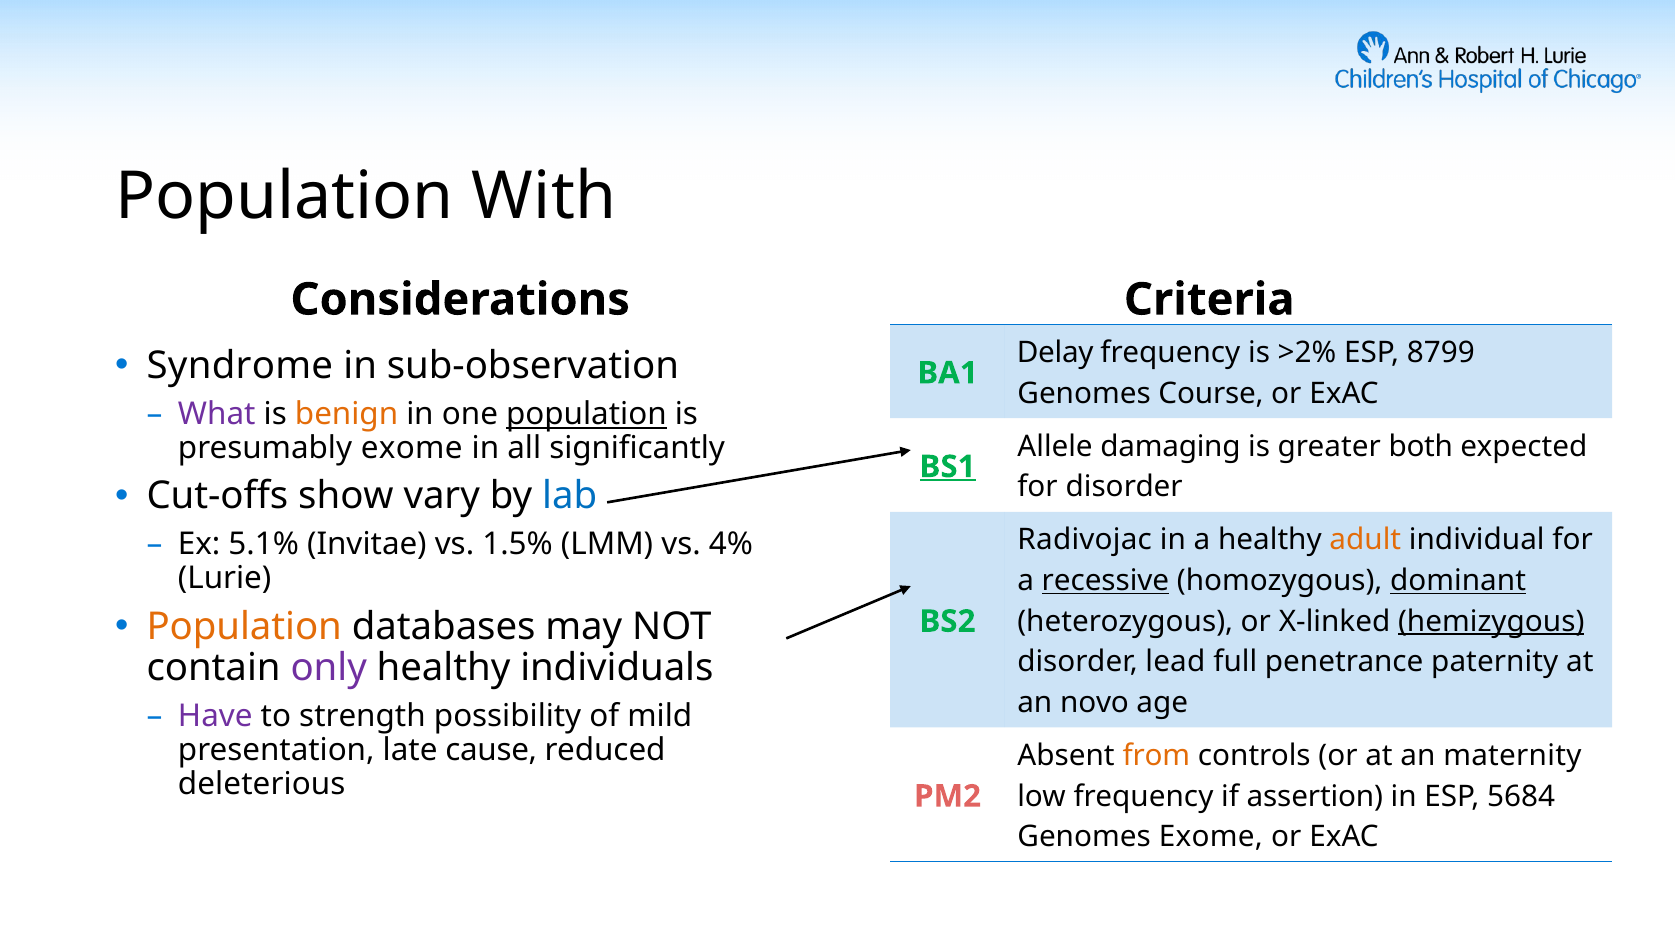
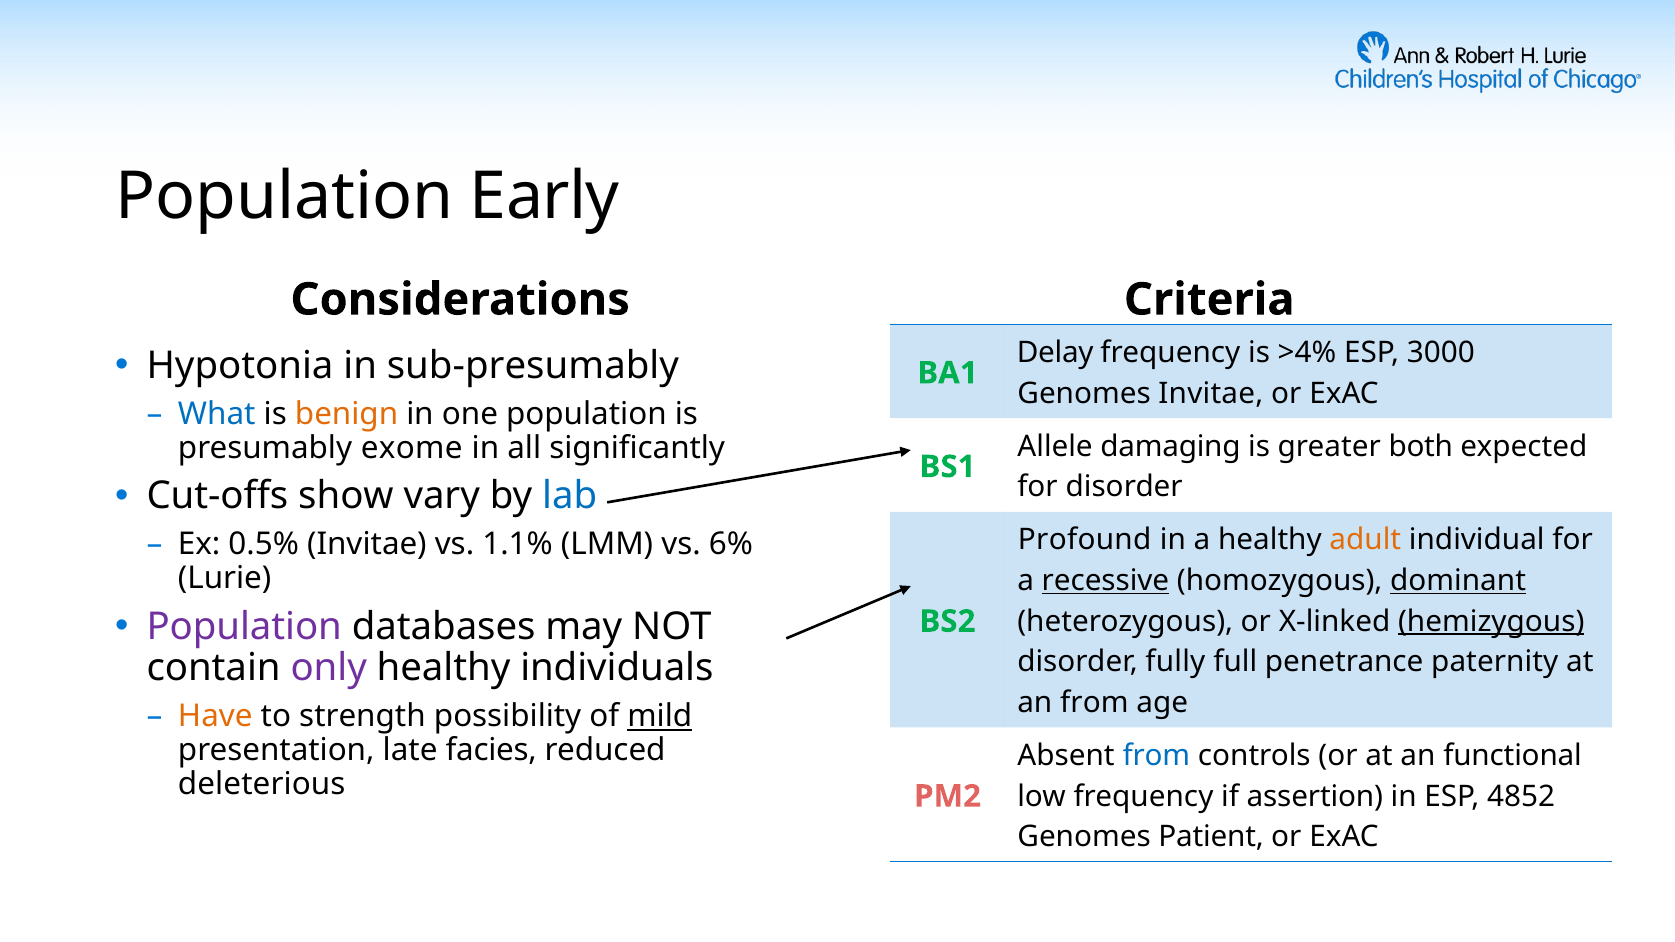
With: With -> Early (545, 197)
>2%: >2% -> >4% (1307, 353)
8799: 8799 -> 3000 (1441, 353)
Syndrome: Syndrome -> Hypotonia (240, 366)
sub-observation: sub-observation -> sub-presumably (533, 366)
Genomes Course: Course -> Invitae (1211, 393)
What colour: purple -> blue (217, 414)
population underline: present -> none (586, 414)
BS1 underline: present -> none (948, 467)
Radivojac: Radivojac -> Profound (1085, 540)
5.1%: 5.1% -> 0.5% (264, 545)
1.5%: 1.5% -> 1.1% (518, 545)
4%: 4% -> 6% (731, 545)
Population colour: orange -> purple (244, 627)
lead: lead -> fully (1175, 662)
an novo: novo -> from (1094, 703)
Have colour: purple -> orange (215, 716)
mild underline: none -> present (660, 716)
cause: cause -> facies (491, 750)
from colour: orange -> blue (1156, 756)
maternity: maternity -> functional (1513, 756)
5684: 5684 -> 4852 (1521, 797)
Genomes Exome: Exome -> Patient (1211, 837)
